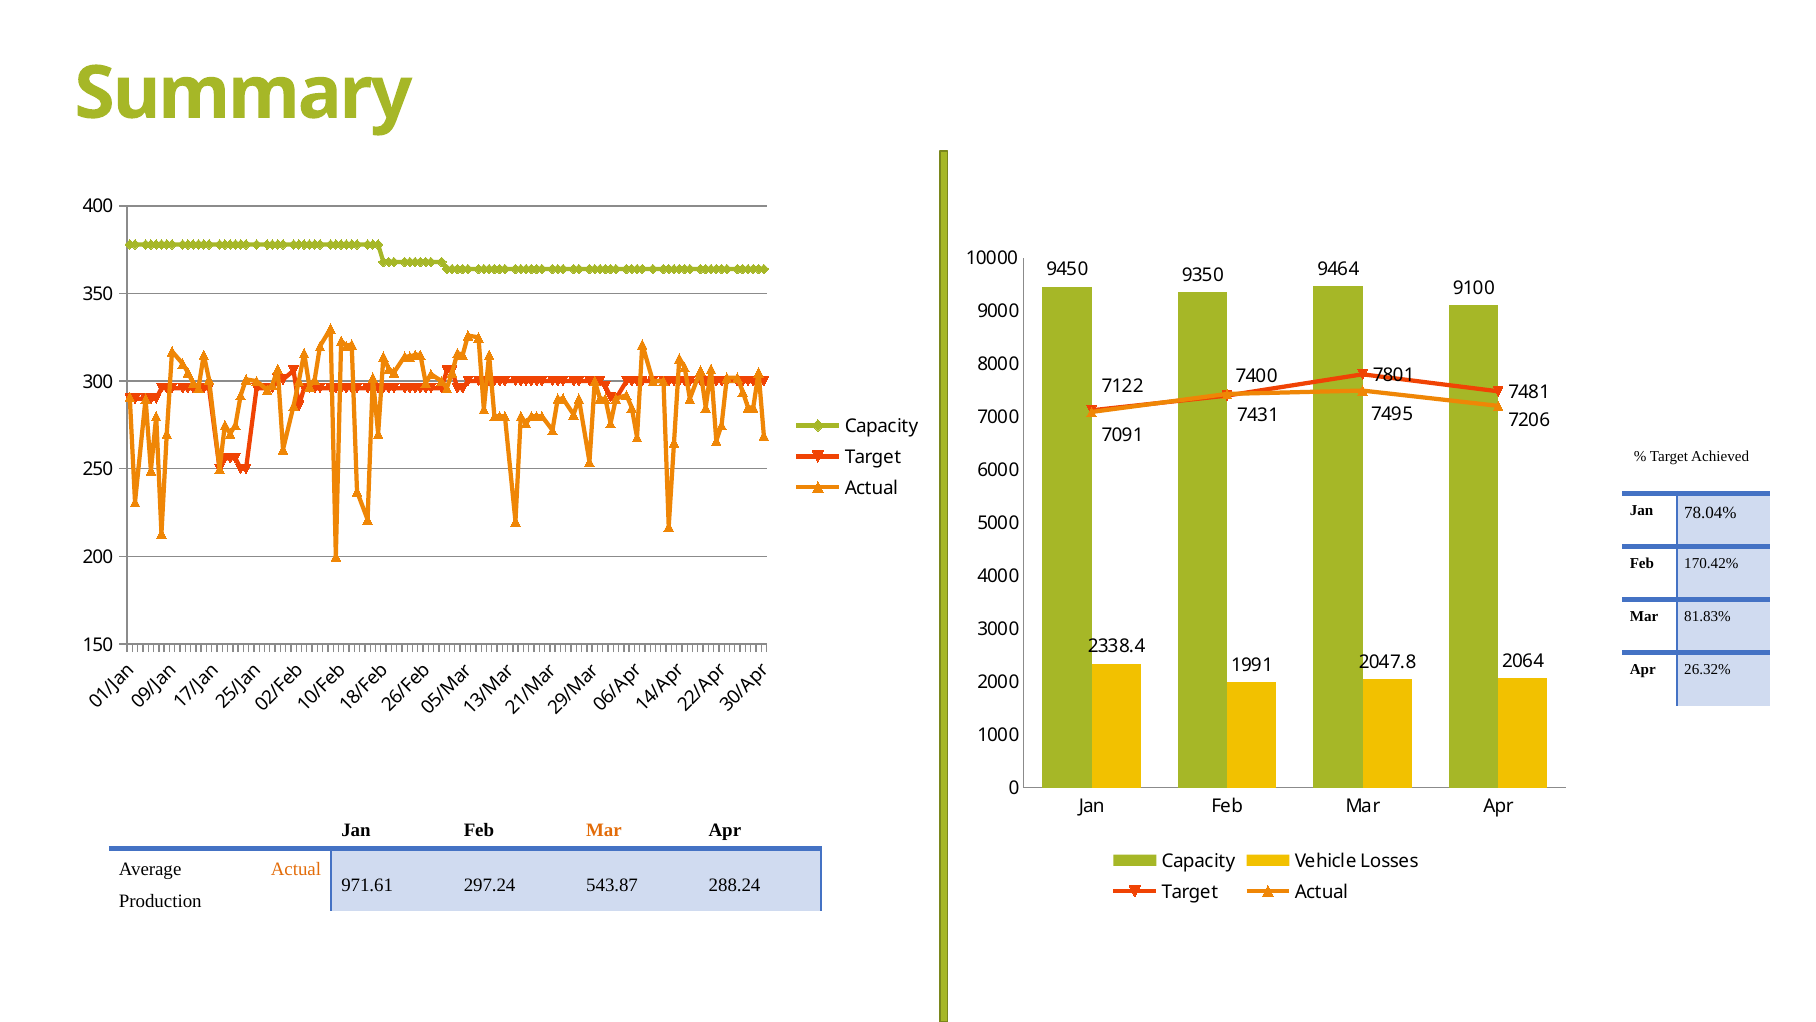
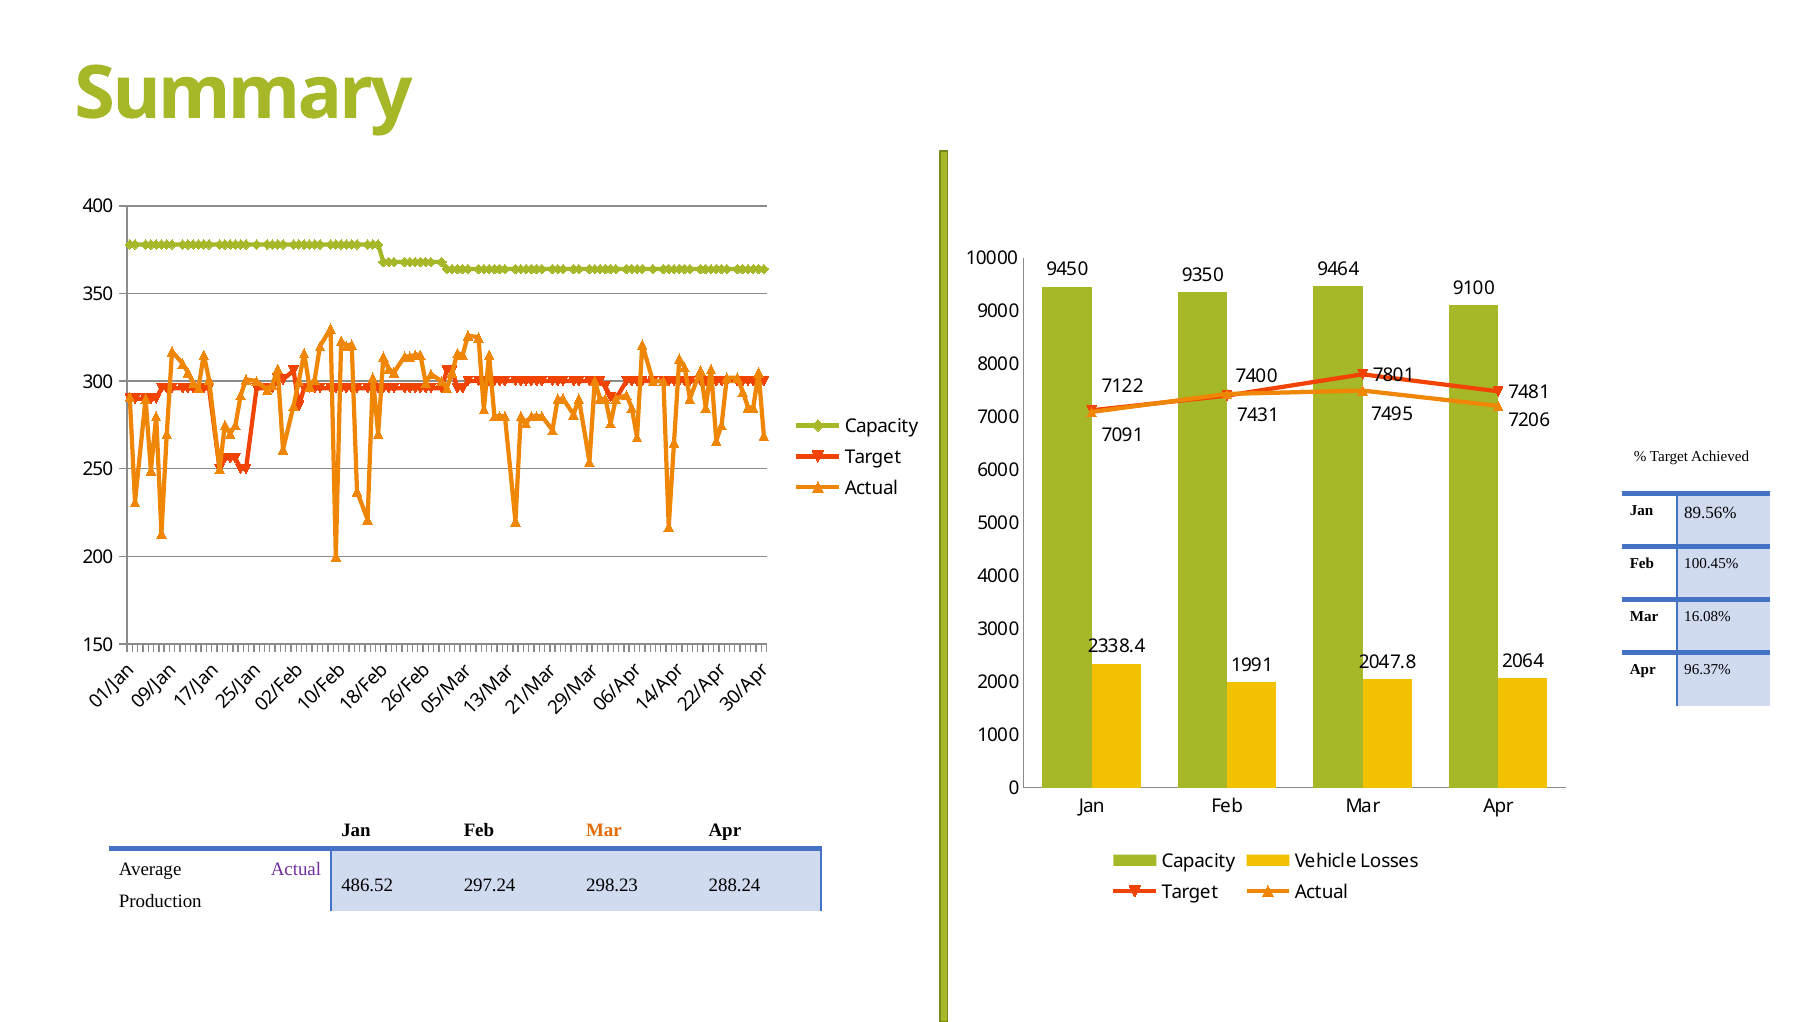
78.04%: 78.04% -> 89.56% (1710, 512)
170.42%: 170.42% -> 100.45% (1711, 563)
81.83%: 81.83% -> 16.08% (1707, 616)
26.32%: 26.32% -> 96.37% (1707, 669)
Actual colour: orange -> purple (296, 869)
971.61: 971.61 -> 486.52 (367, 885)
543.87: 543.87 -> 298.23 (612, 885)
